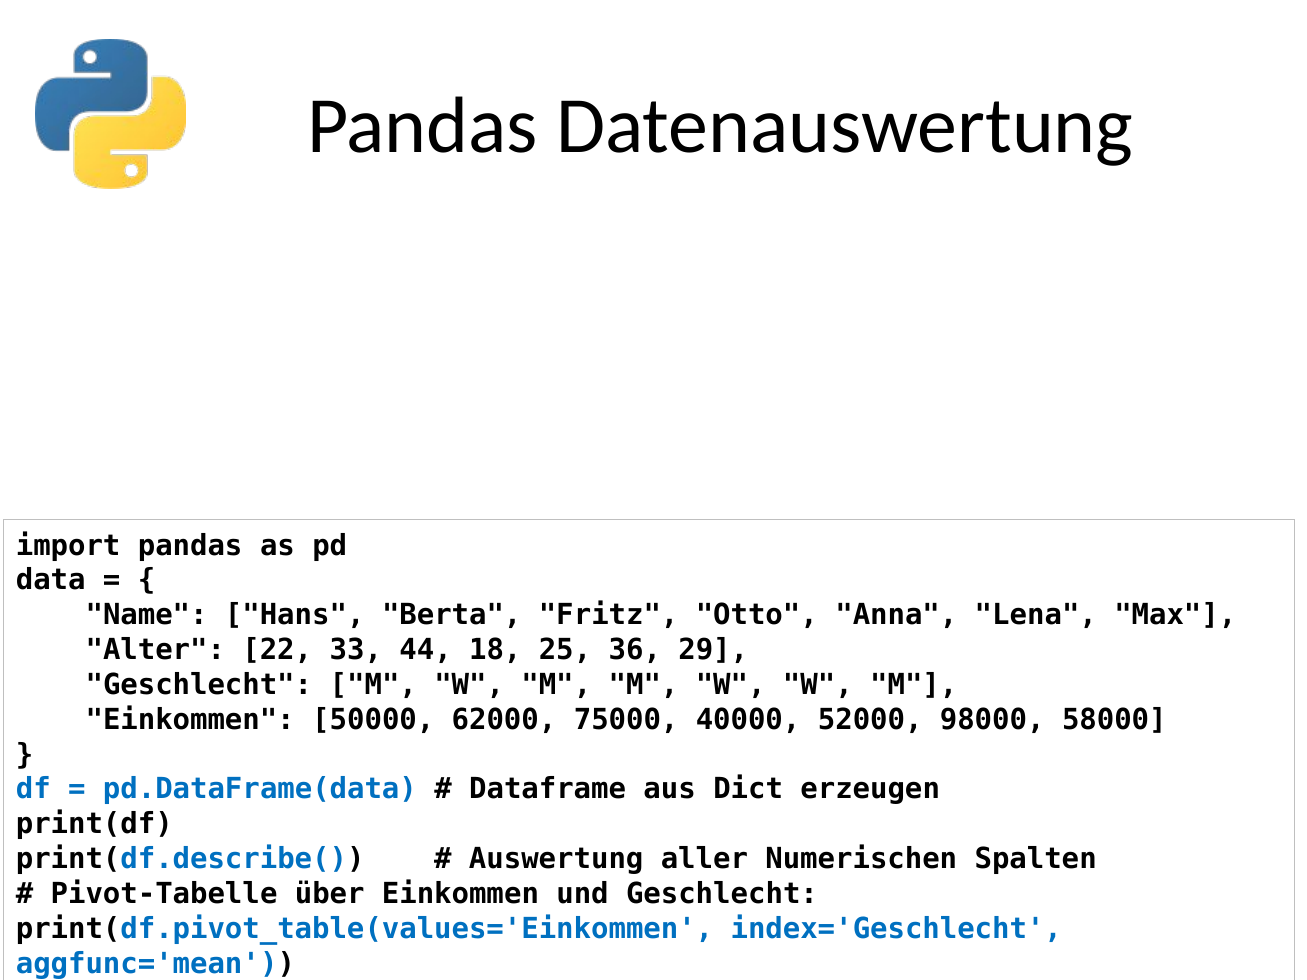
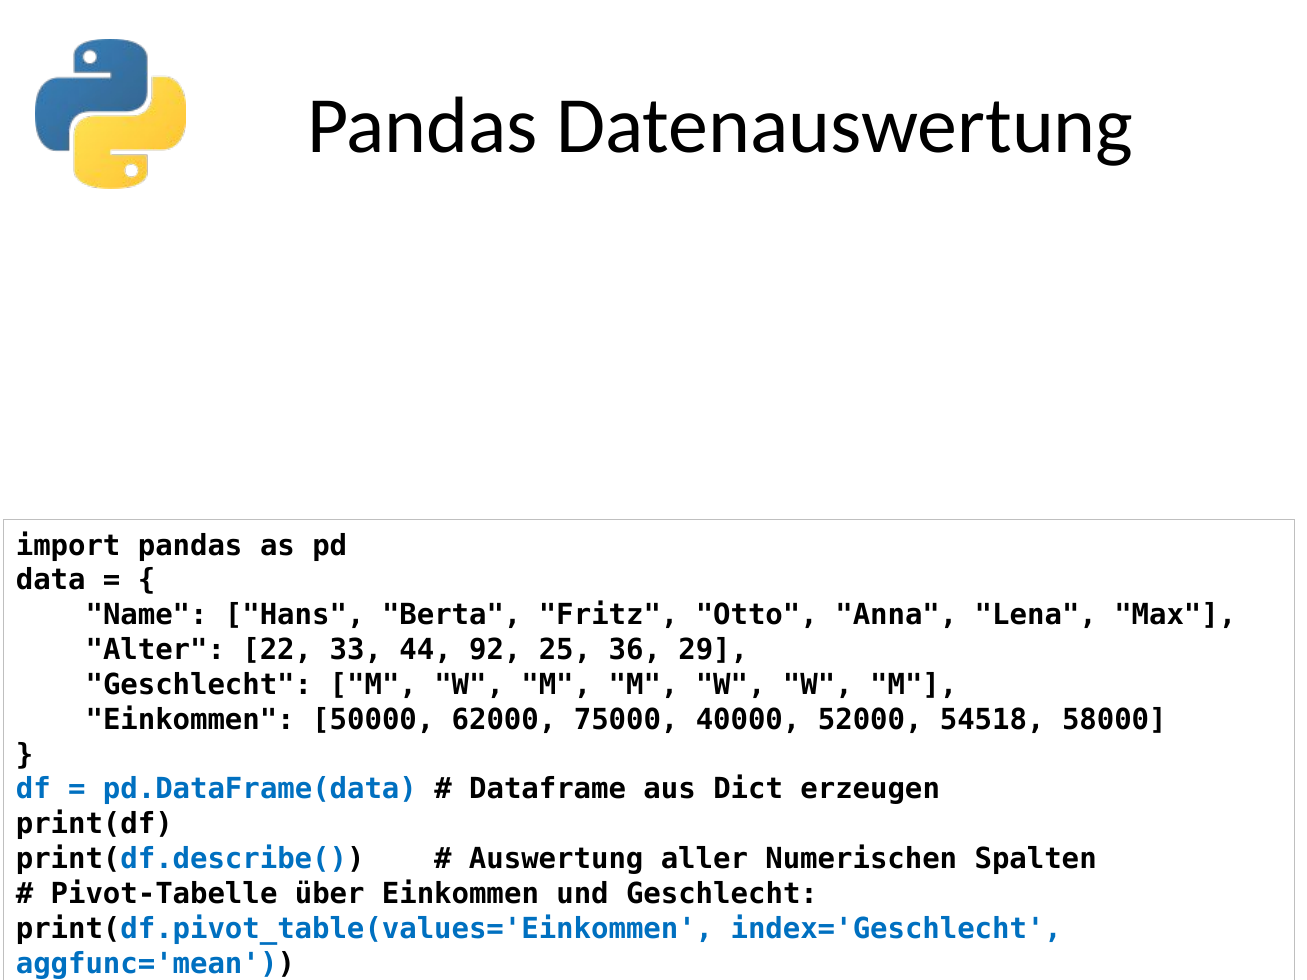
18: 18 -> 92 (495, 650)
98000: 98000 -> 54518 (992, 720)
